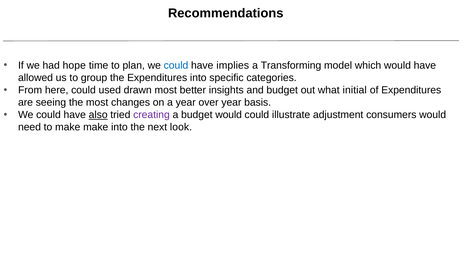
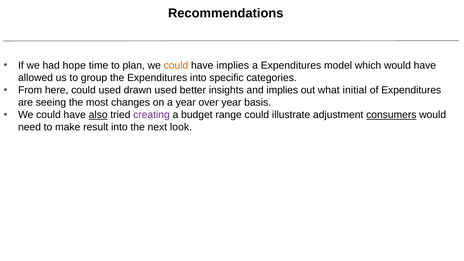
could colour: blue -> orange (176, 66)
a Transforming: Transforming -> Expenditures (291, 66)
drawn most: most -> used (166, 90)
and budget: budget -> implies (282, 90)
budget would: would -> range (229, 115)
consumers underline: none -> present (391, 115)
make make: make -> result (96, 127)
